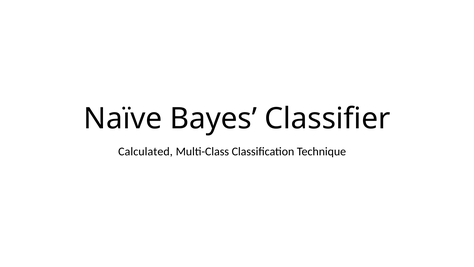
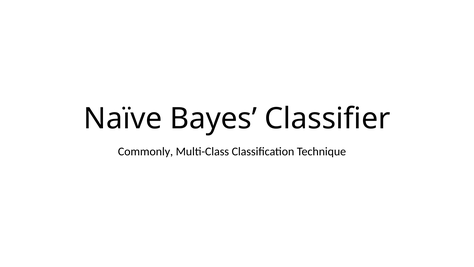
Calculated: Calculated -> Commonly (146, 151)
